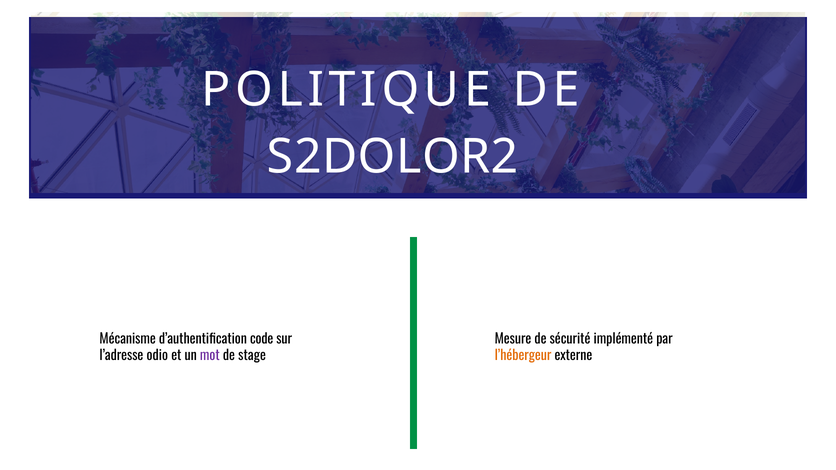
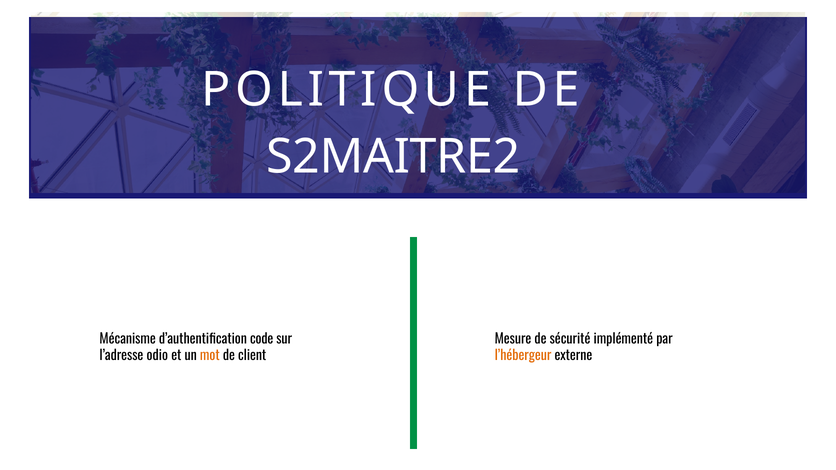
S2DOLOR2: S2DOLOR2 -> S2MAITRE2 (393, 157)
mot colour: purple -> orange (210, 356)
stage: stage -> client (252, 356)
